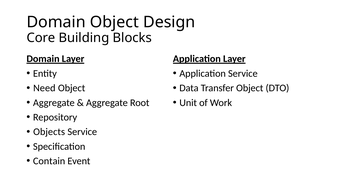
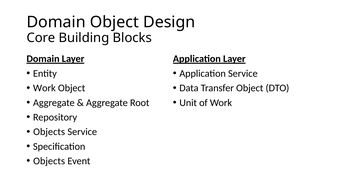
Need: Need -> Work (44, 88)
Contain: Contain -> Objects (49, 161)
